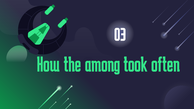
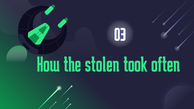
among: among -> stolen (102, 65)
